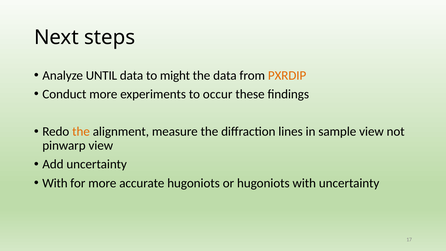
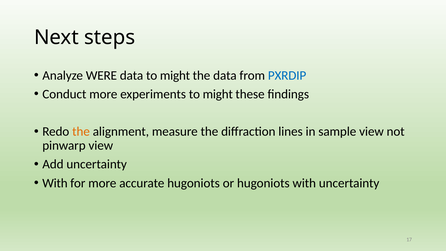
UNTIL: UNTIL -> WERE (101, 75)
PXRDIP colour: orange -> blue (287, 75)
experiments to occur: occur -> might (218, 94)
